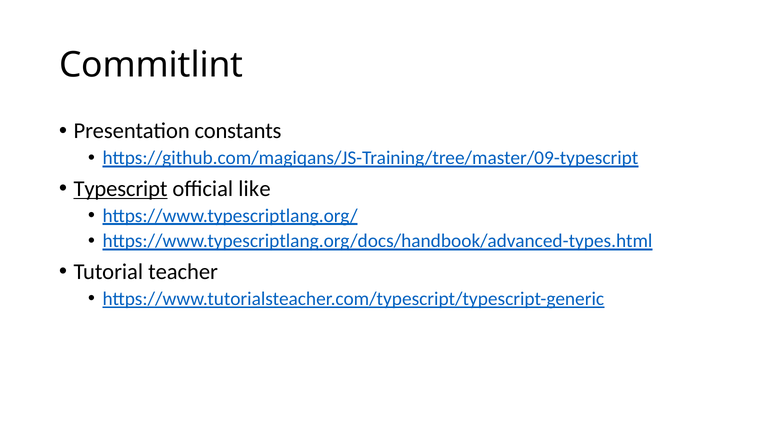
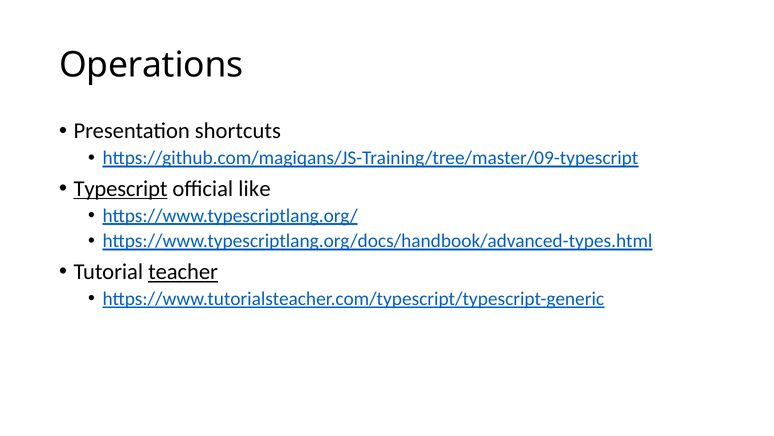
Commitlint: Commitlint -> Operations (151, 65)
constants: constants -> shortcuts (238, 131)
teacher underline: none -> present (183, 271)
